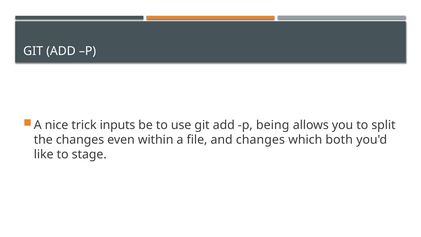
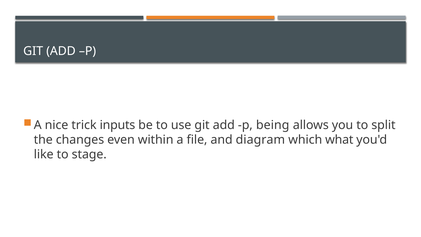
and changes: changes -> diagram (260, 140)
both: both -> what (339, 140)
